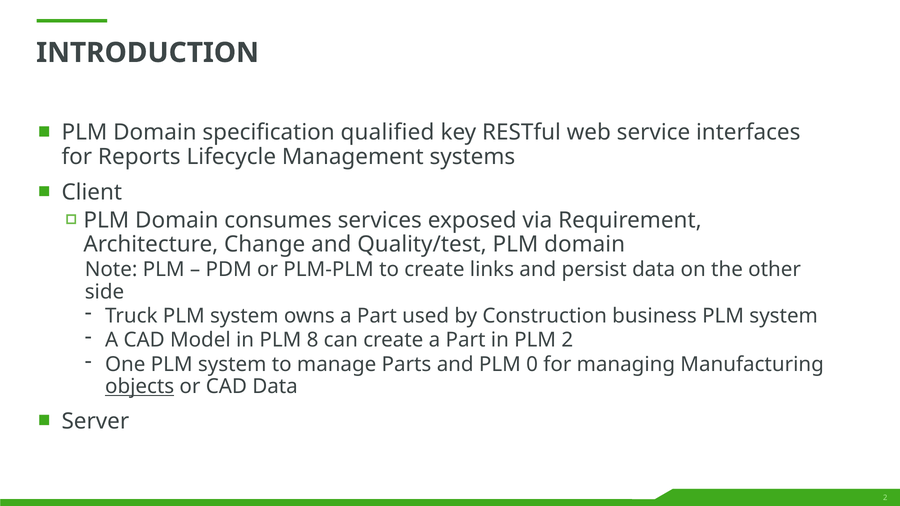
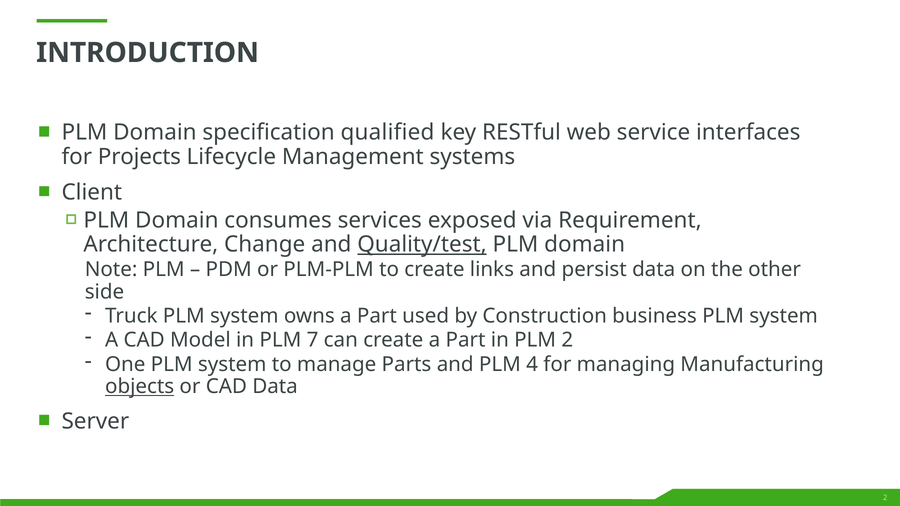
Reports: Reports -> Projects (139, 157)
Quality/test underline: none -> present (422, 245)
8: 8 -> 7 (313, 340)
0: 0 -> 4 (532, 364)
